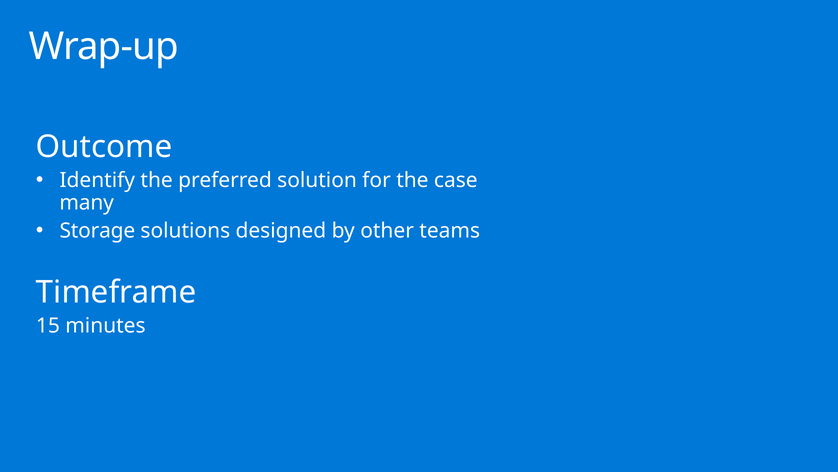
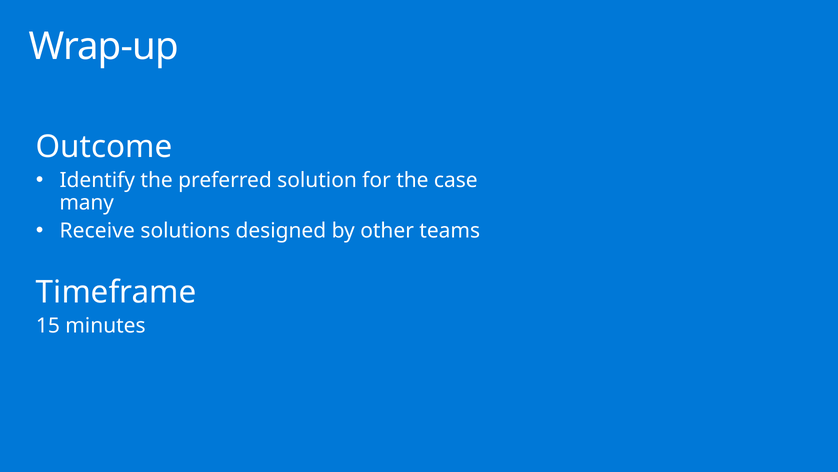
Storage: Storage -> Receive (97, 231)
